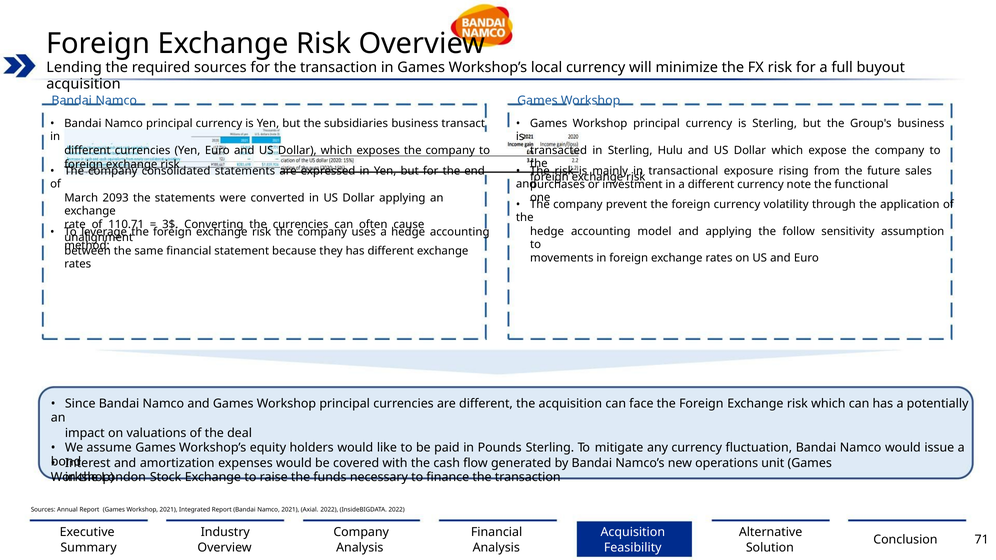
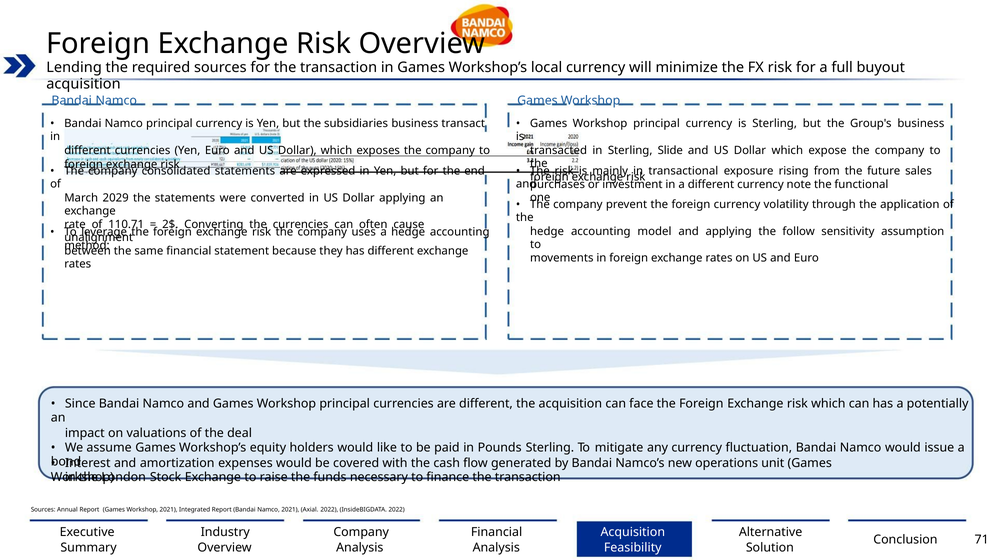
Hulu: Hulu -> Slide (670, 151)
2093: 2093 -> 2029 (116, 198)
3$: 3$ -> 2$ (170, 225)
